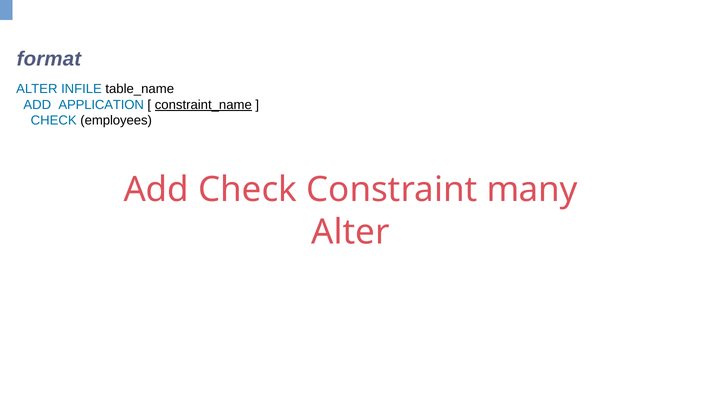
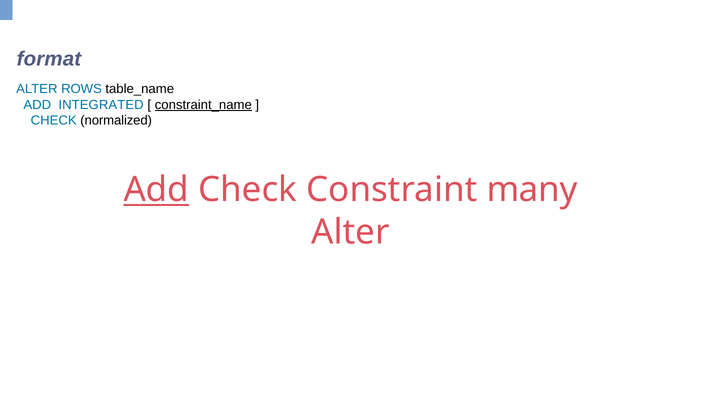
INFILE: INFILE -> ROWS (81, 89)
APPLICATION: APPLICATION -> INTEGRATED (101, 105)
employees: employees -> normalized (116, 121)
Add underline: none -> present (156, 190)
